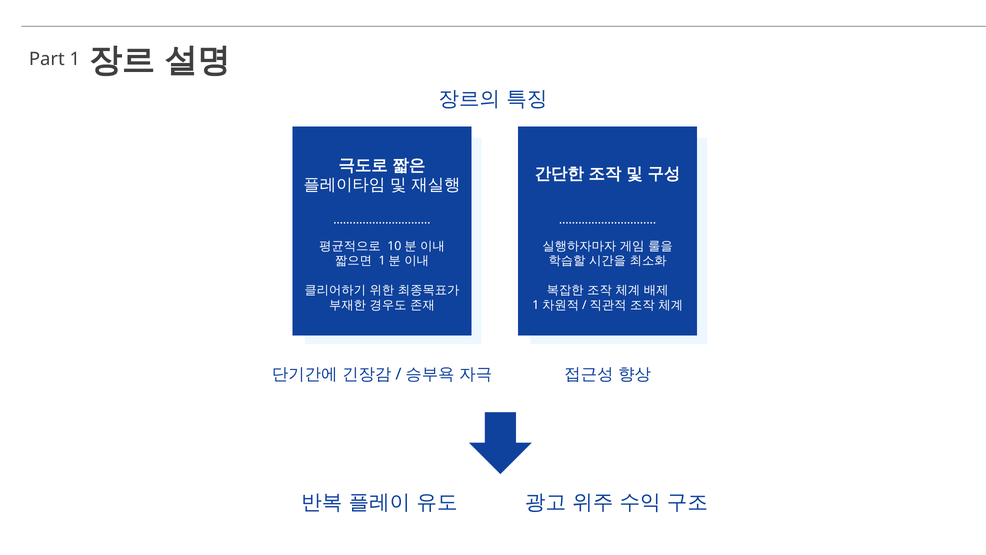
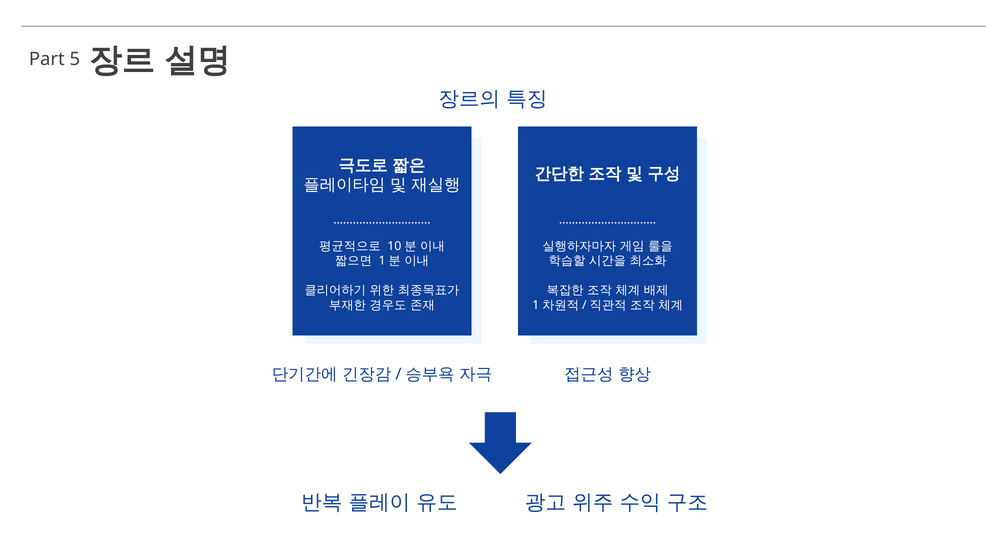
1: 1 -> 5 (75, 59)
